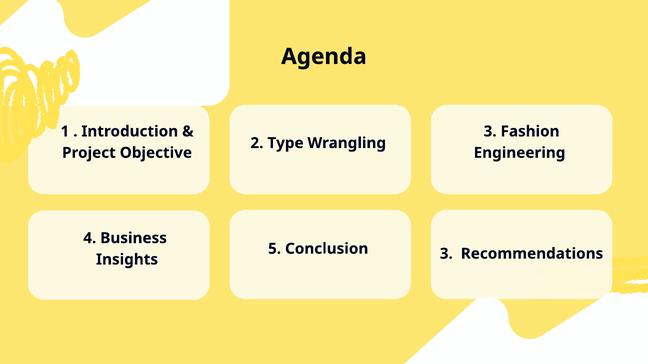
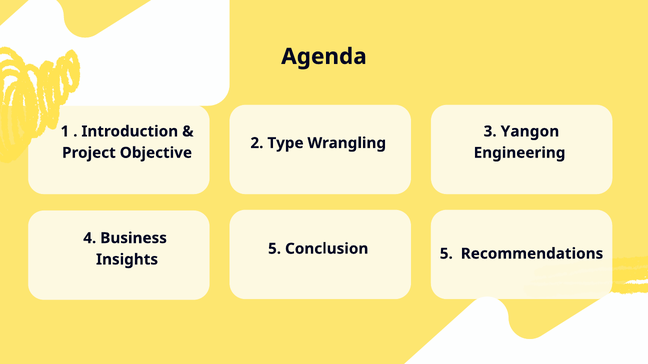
Fashion: Fashion -> Yangon (530, 132)
Conclusion 3: 3 -> 5 (446, 254)
